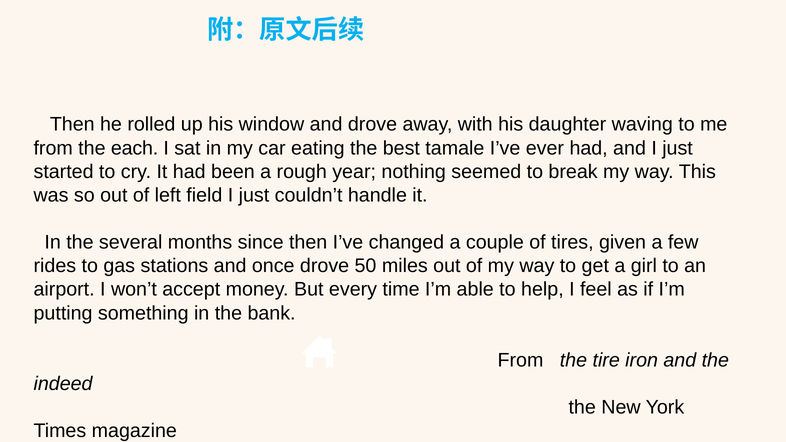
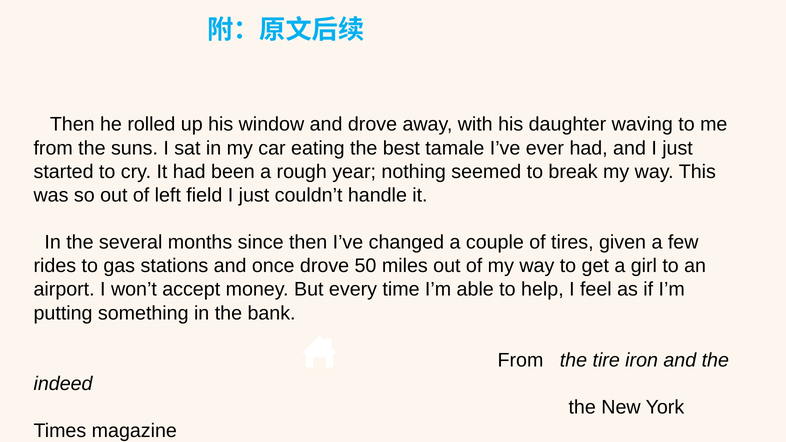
each: each -> suns (134, 148)
